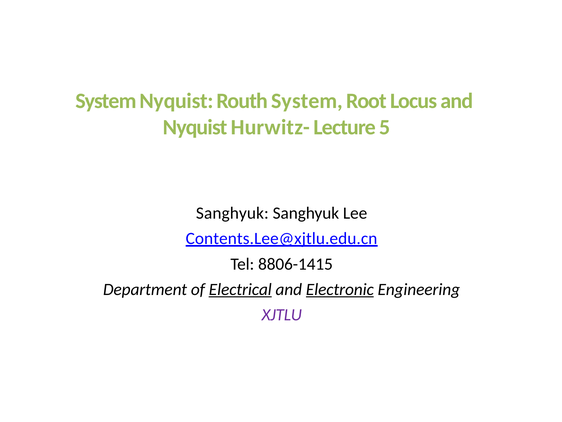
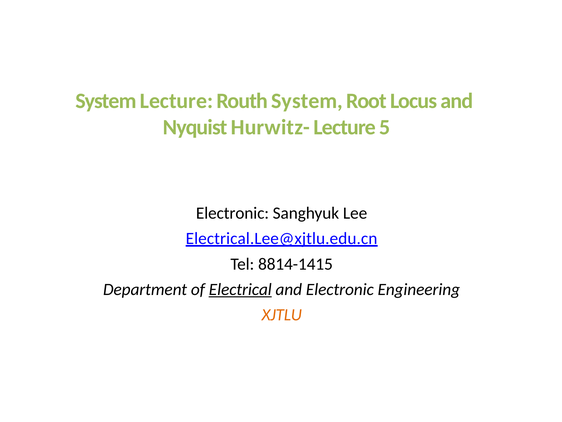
System Nyquist: Nyquist -> Lecture (176, 101)
Sanghyuk: Sanghyuk -> Electronic (232, 213)
Contents.Lee@xjtlu.edu.cn: Contents.Lee@xjtlu.edu.cn -> Electrical.Lee@xjtlu.edu.cn (282, 238)
8806-1415: 8806-1415 -> 8814-1415 (295, 264)
Electronic underline: present -> none (340, 289)
XJTLU colour: purple -> orange (282, 314)
